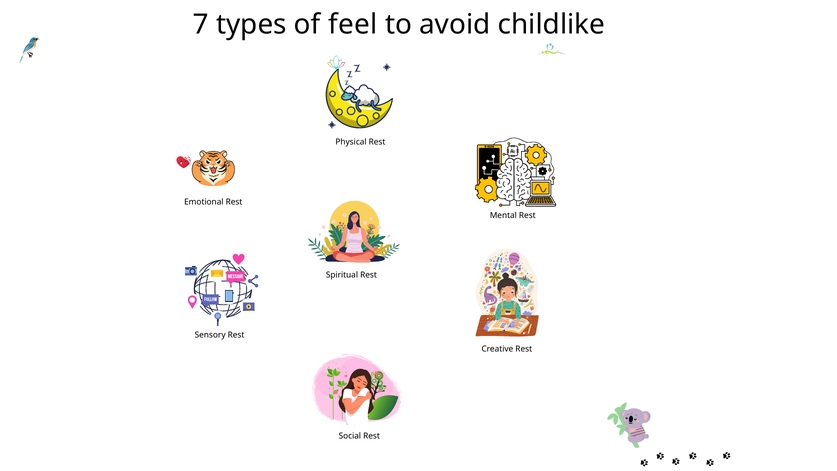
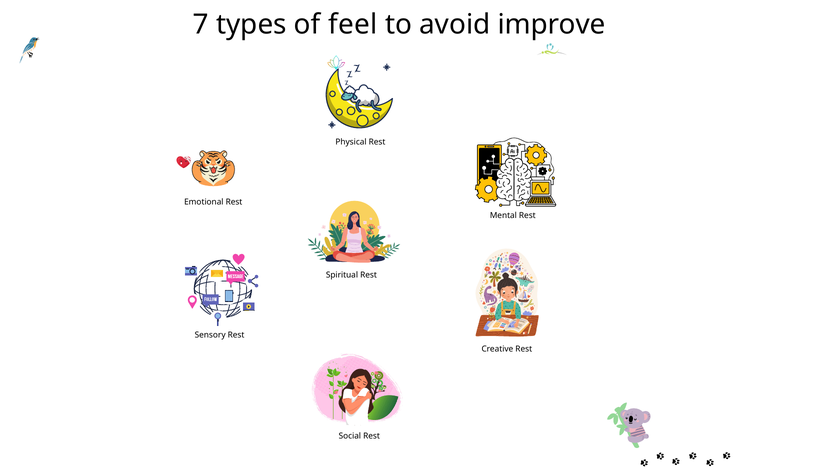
childlike: childlike -> improve (552, 24)
